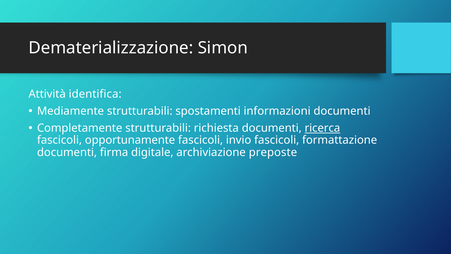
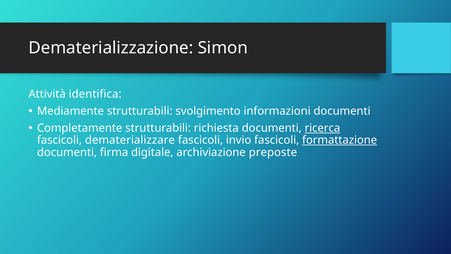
spostamenti: spostamenti -> svolgimento (208, 111)
opportunamente: opportunamente -> dematerializzare (130, 140)
formattazione underline: none -> present (340, 140)
